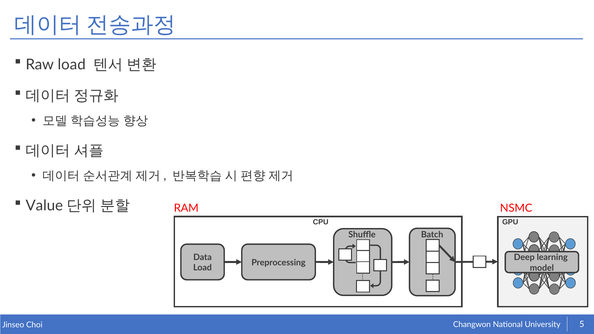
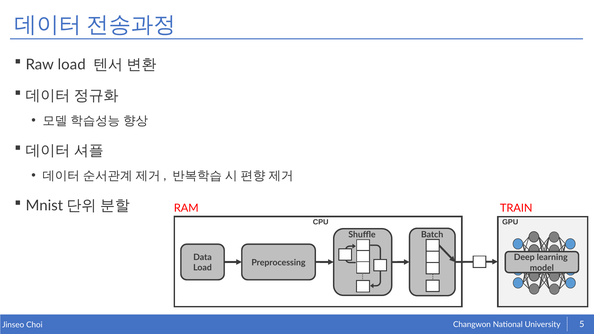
Value: Value -> Mnist (44, 206)
NSMC: NSMC -> TRAIN (516, 208)
